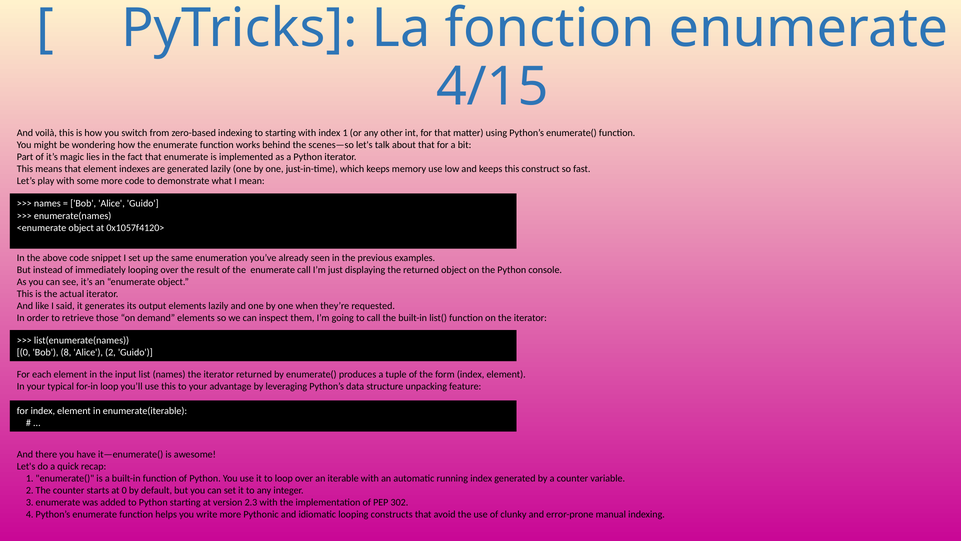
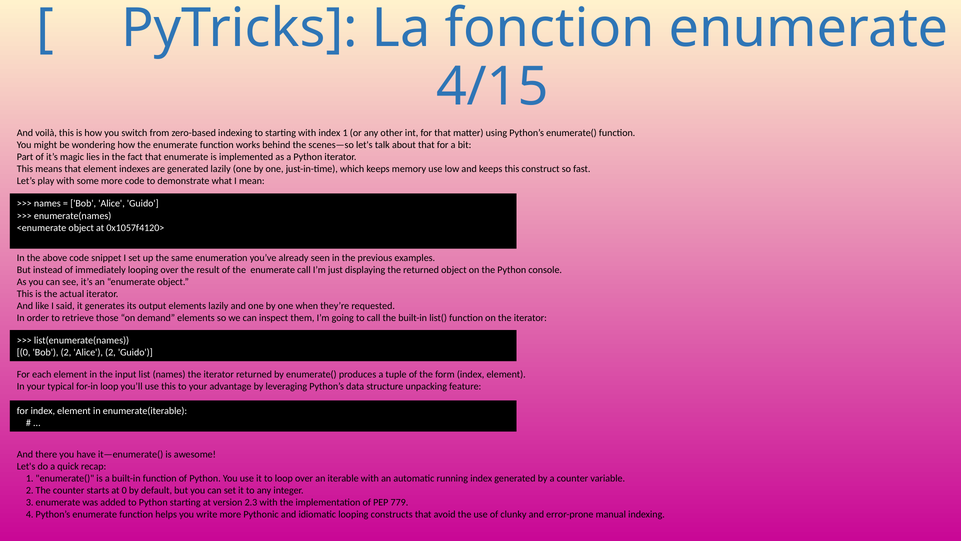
Bob 8: 8 -> 2 (66, 352)
302: 302 -> 779 (399, 502)
